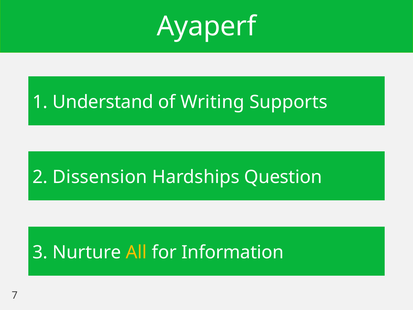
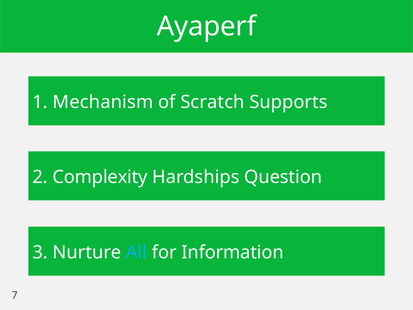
Understand: Understand -> Mechanism (103, 102)
Writing: Writing -> Scratch (213, 102)
Dissension: Dissension -> Complexity (100, 177)
All colour: yellow -> light blue (136, 252)
